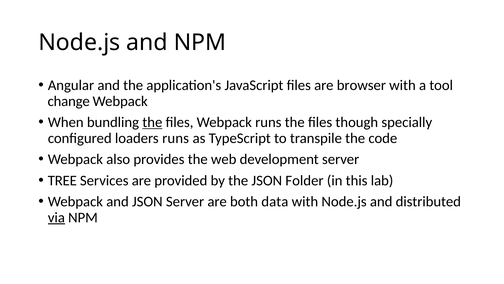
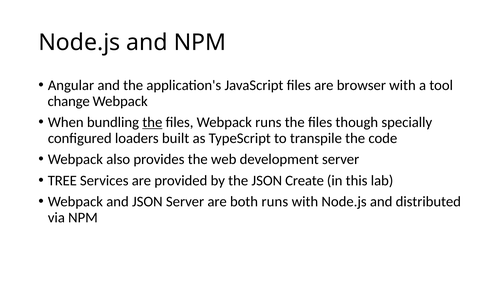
loaders runs: runs -> built (176, 138)
Folder: Folder -> Create (305, 180)
both data: data -> runs (275, 201)
via underline: present -> none (56, 217)
